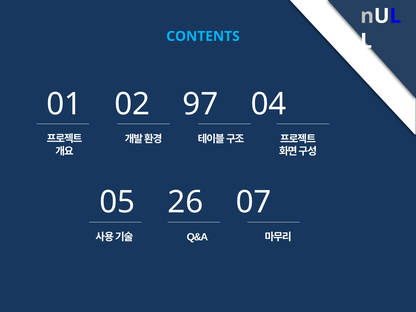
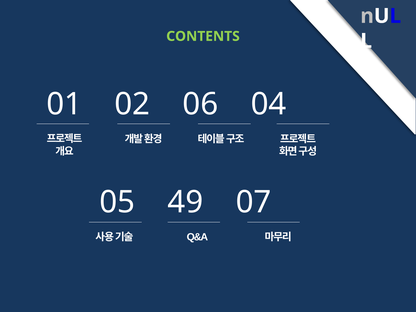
CONTENTS colour: light blue -> light green (203, 36)
97: 97 -> 06 (200, 104)
26: 26 -> 49 (185, 202)
